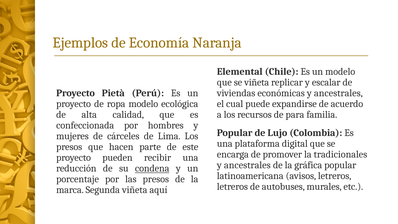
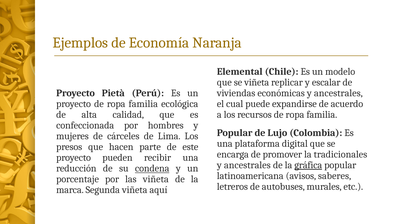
proyecto de ropa modelo: modelo -> familia (143, 104)
recursos de para: para -> ropa (295, 115)
gráfica underline: none -> present (308, 165)
avisos letreros: letreros -> saberes (335, 176)
las presos: presos -> viñeta (156, 179)
